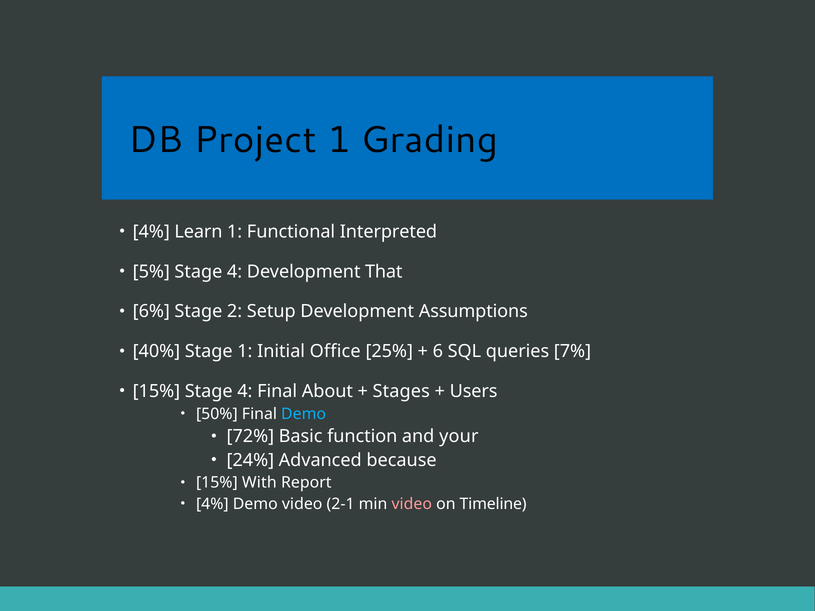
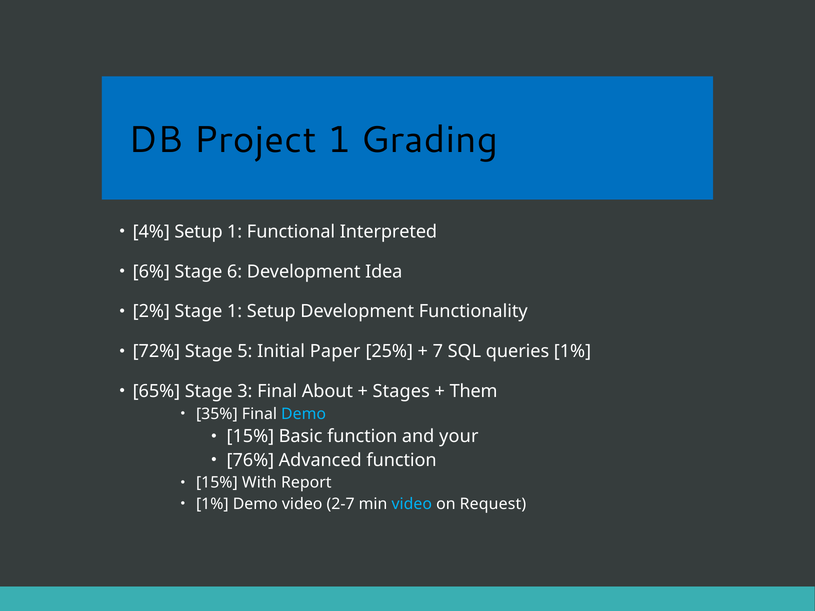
4% Learn: Learn -> Setup (199, 232)
5%: 5% -> 6% (151, 272)
4: 4 -> 6 (235, 272)
That: That -> Idea (384, 272)
6%: 6% -> 2% (151, 312)
Stage 2: 2 -> 1 (235, 312)
Assumptions: Assumptions -> Functionality (473, 312)
40%: 40% -> 72% (156, 352)
Stage 1: 1 -> 5 (245, 352)
Office: Office -> Paper (335, 352)
6: 6 -> 7 (438, 352)
queries 7%: 7% -> 1% (572, 352)
15%: 15% -> 65% (156, 391)
4: 4 -> 3 (245, 391)
Users: Users -> Them (474, 391)
50%: 50% -> 35% (217, 414)
72%: 72% -> 15% (250, 437)
24%: 24% -> 76% (250, 460)
Advanced because: because -> function (402, 460)
4%: 4% -> 1% (212, 504)
2-1: 2-1 -> 2-7 (341, 504)
video colour: pink -> light blue (412, 504)
Timeline: Timeline -> Request (493, 504)
